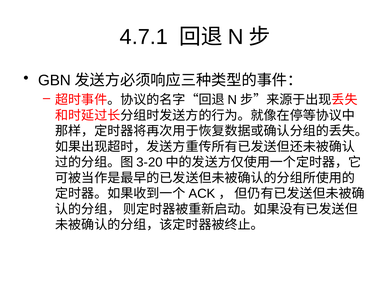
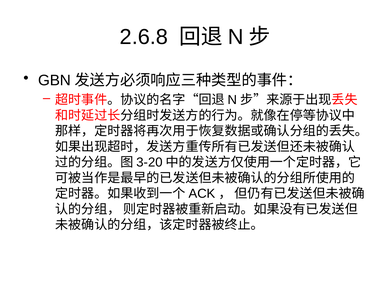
4.7.1: 4.7.1 -> 2.6.8 (144, 37)
